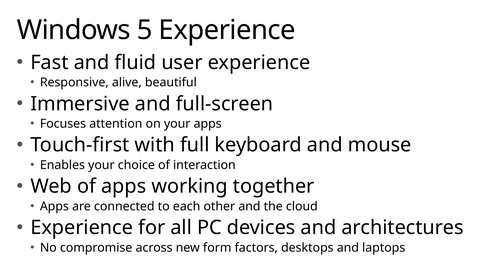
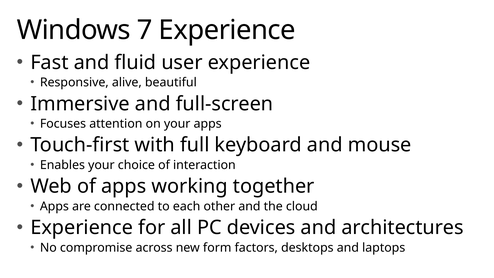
5: 5 -> 7 (145, 30)
